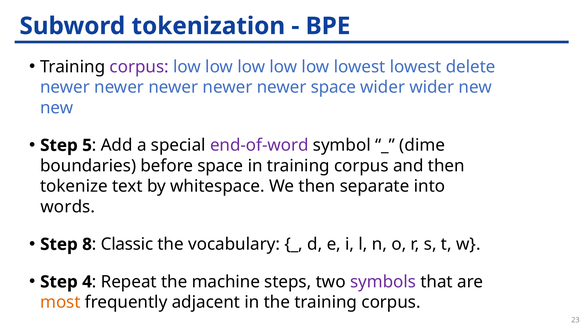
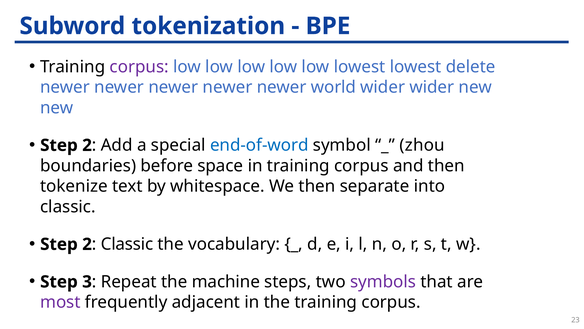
newer space: space -> world (333, 87)
5: 5 -> 2 (87, 145)
end-of-word colour: purple -> blue (259, 145)
dime: dime -> zhou (422, 145)
words: words -> classic (68, 206)
8: 8 -> 2 (87, 244)
4: 4 -> 3 (87, 281)
most colour: orange -> purple (60, 302)
